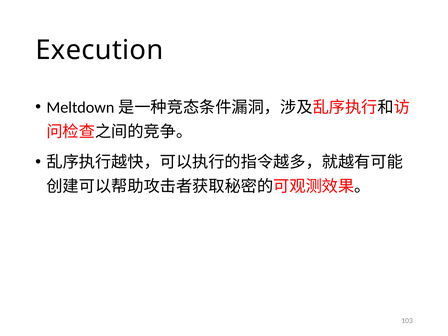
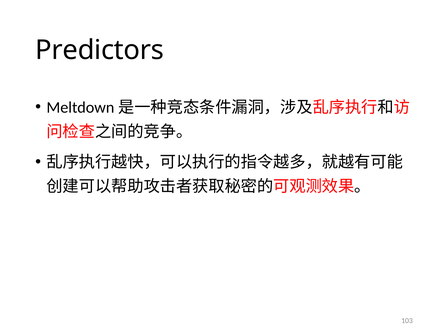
Execution: Execution -> Predictors (100, 50)
